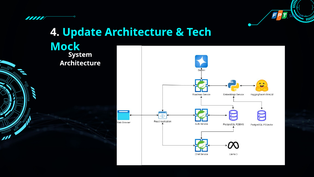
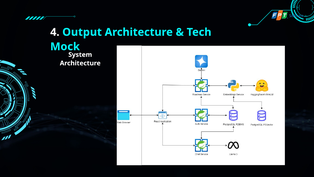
Update: Update -> Output (82, 32)
